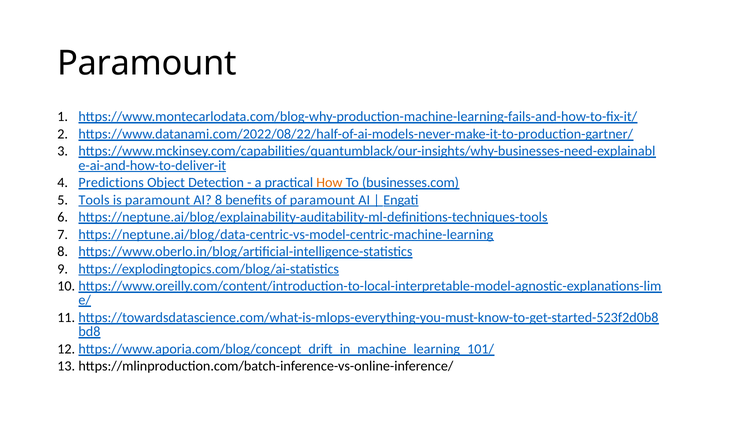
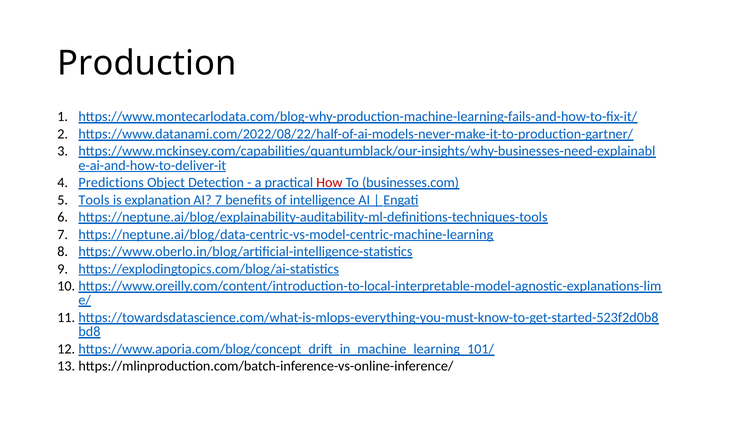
Paramount: Paramount -> Production (147, 63)
How colour: orange -> red (329, 182)
is paramount: paramount -> explanation (158, 200)
AI 8: 8 -> 7 (219, 200)
of paramount: paramount -> intelligence (323, 200)
